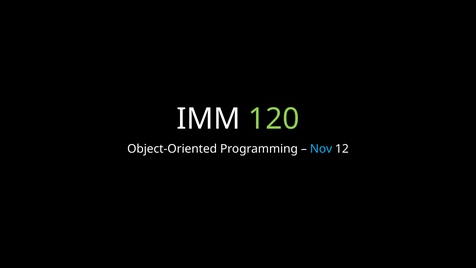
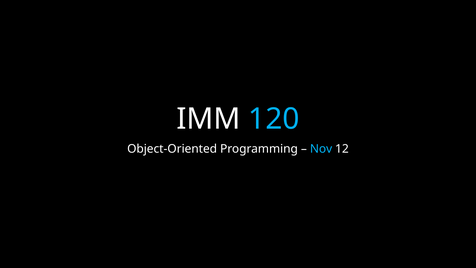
120 colour: light green -> light blue (274, 119)
